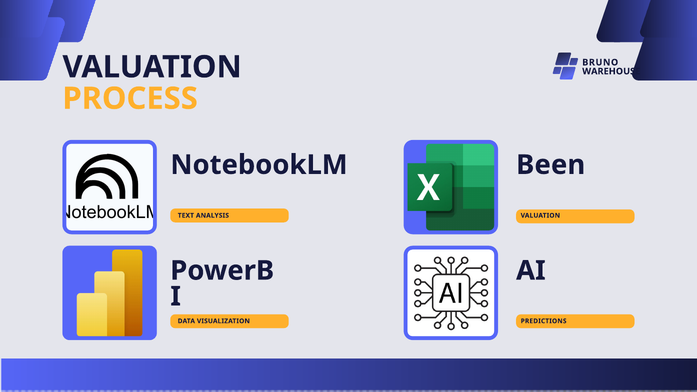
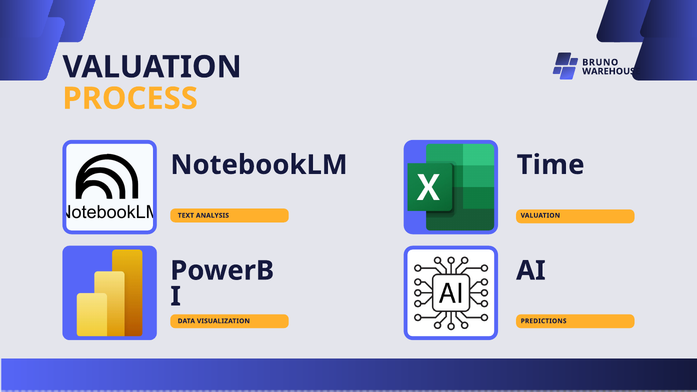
Been: Been -> Time (551, 165)
